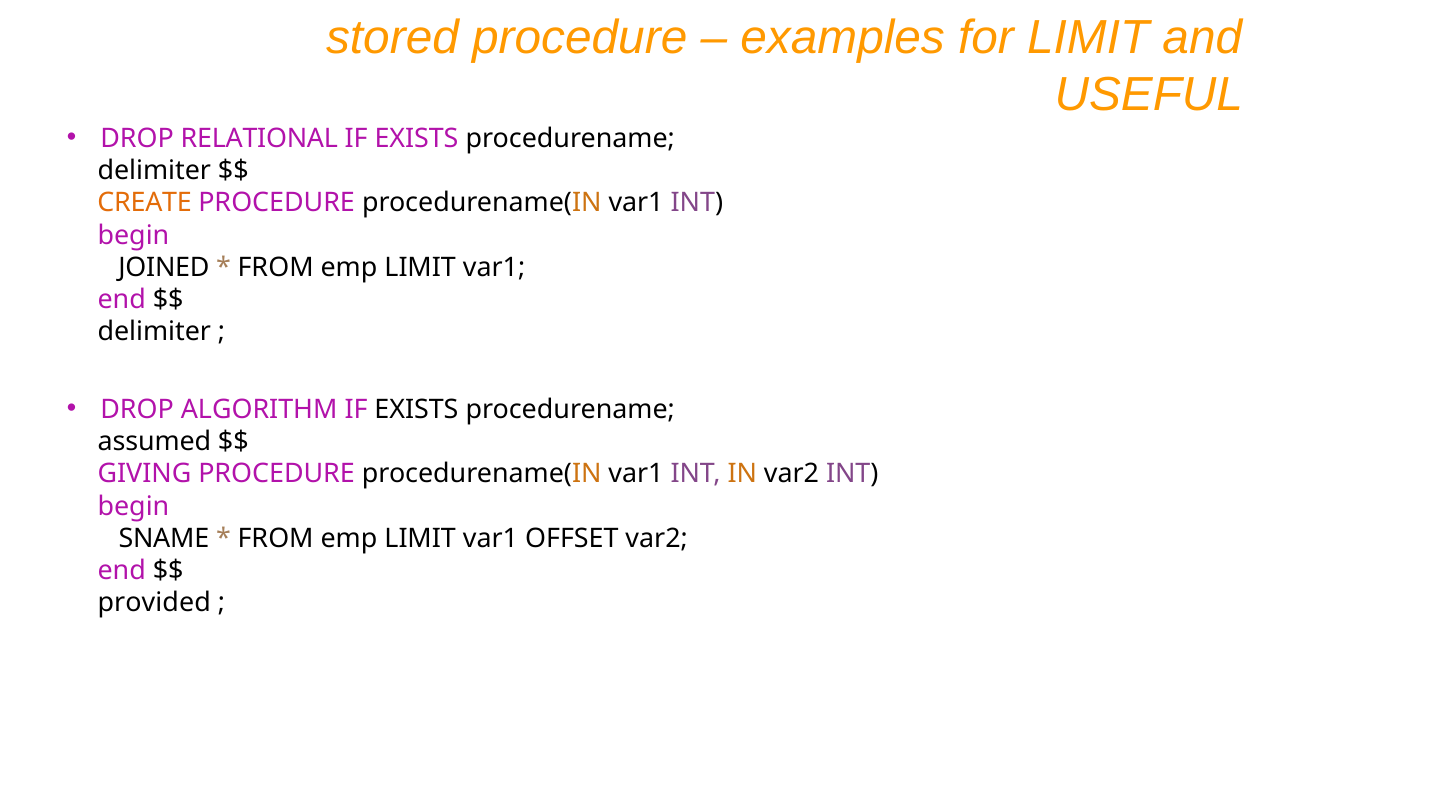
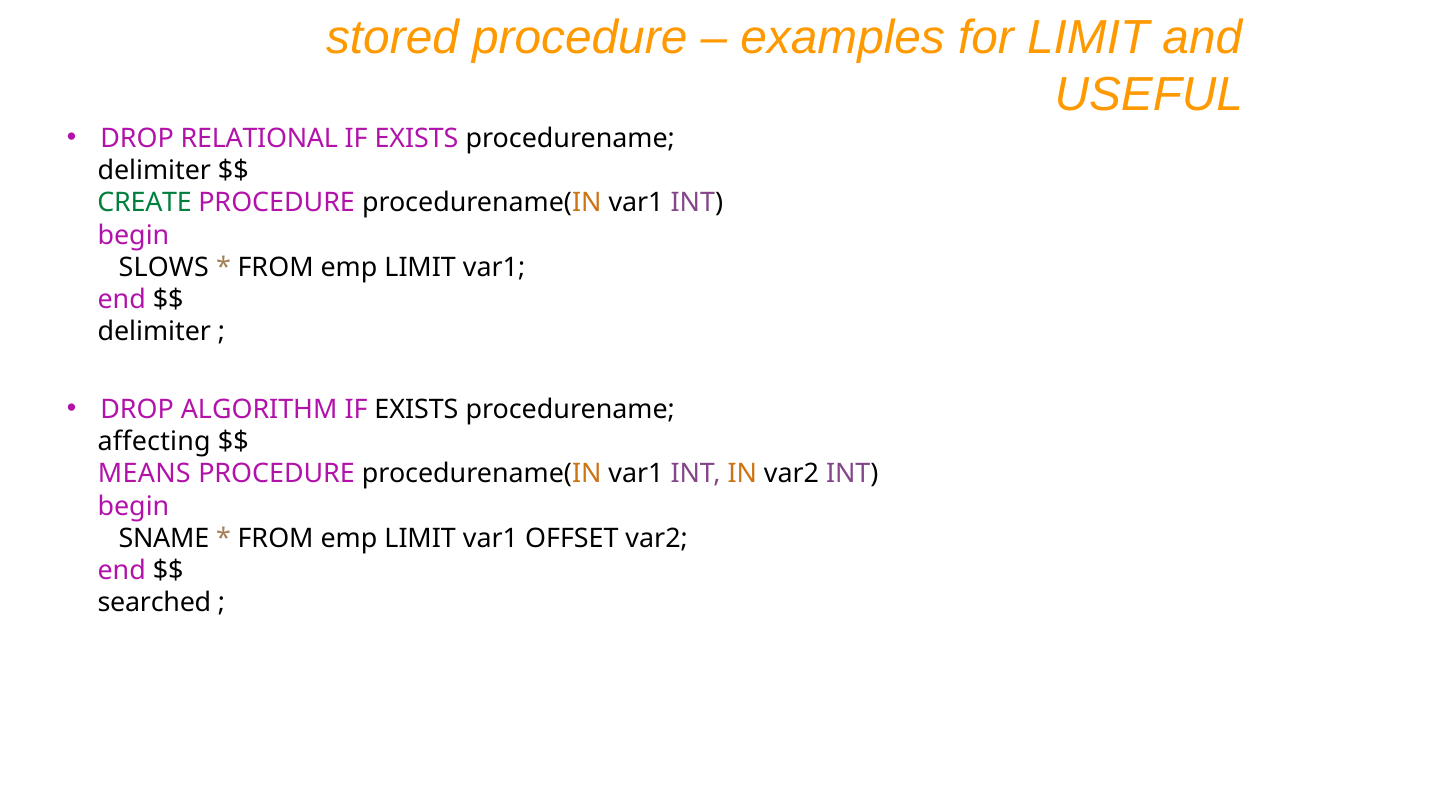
CREATE colour: orange -> green (145, 203)
JOINED: JOINED -> SLOWS (164, 267)
assumed: assumed -> affecting (154, 442)
GIVING: GIVING -> MEANS (144, 474)
provided: provided -> searched (154, 603)
